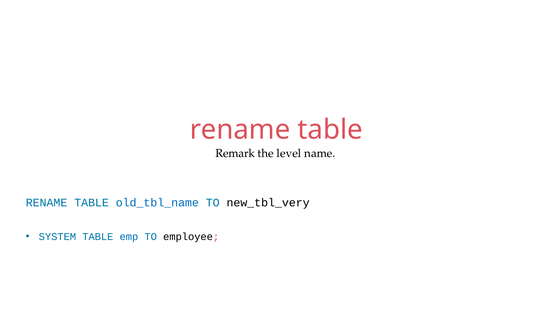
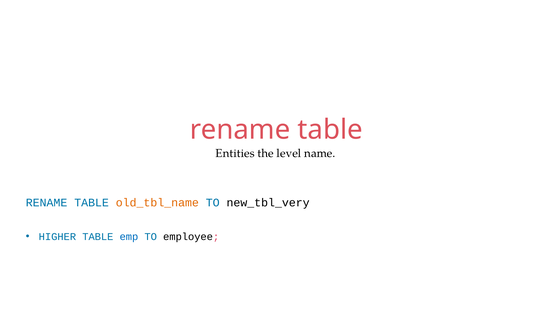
Remark: Remark -> Entities (235, 153)
old_tbl_name colour: blue -> orange (157, 203)
SYSTEM: SYSTEM -> HIGHER (57, 237)
